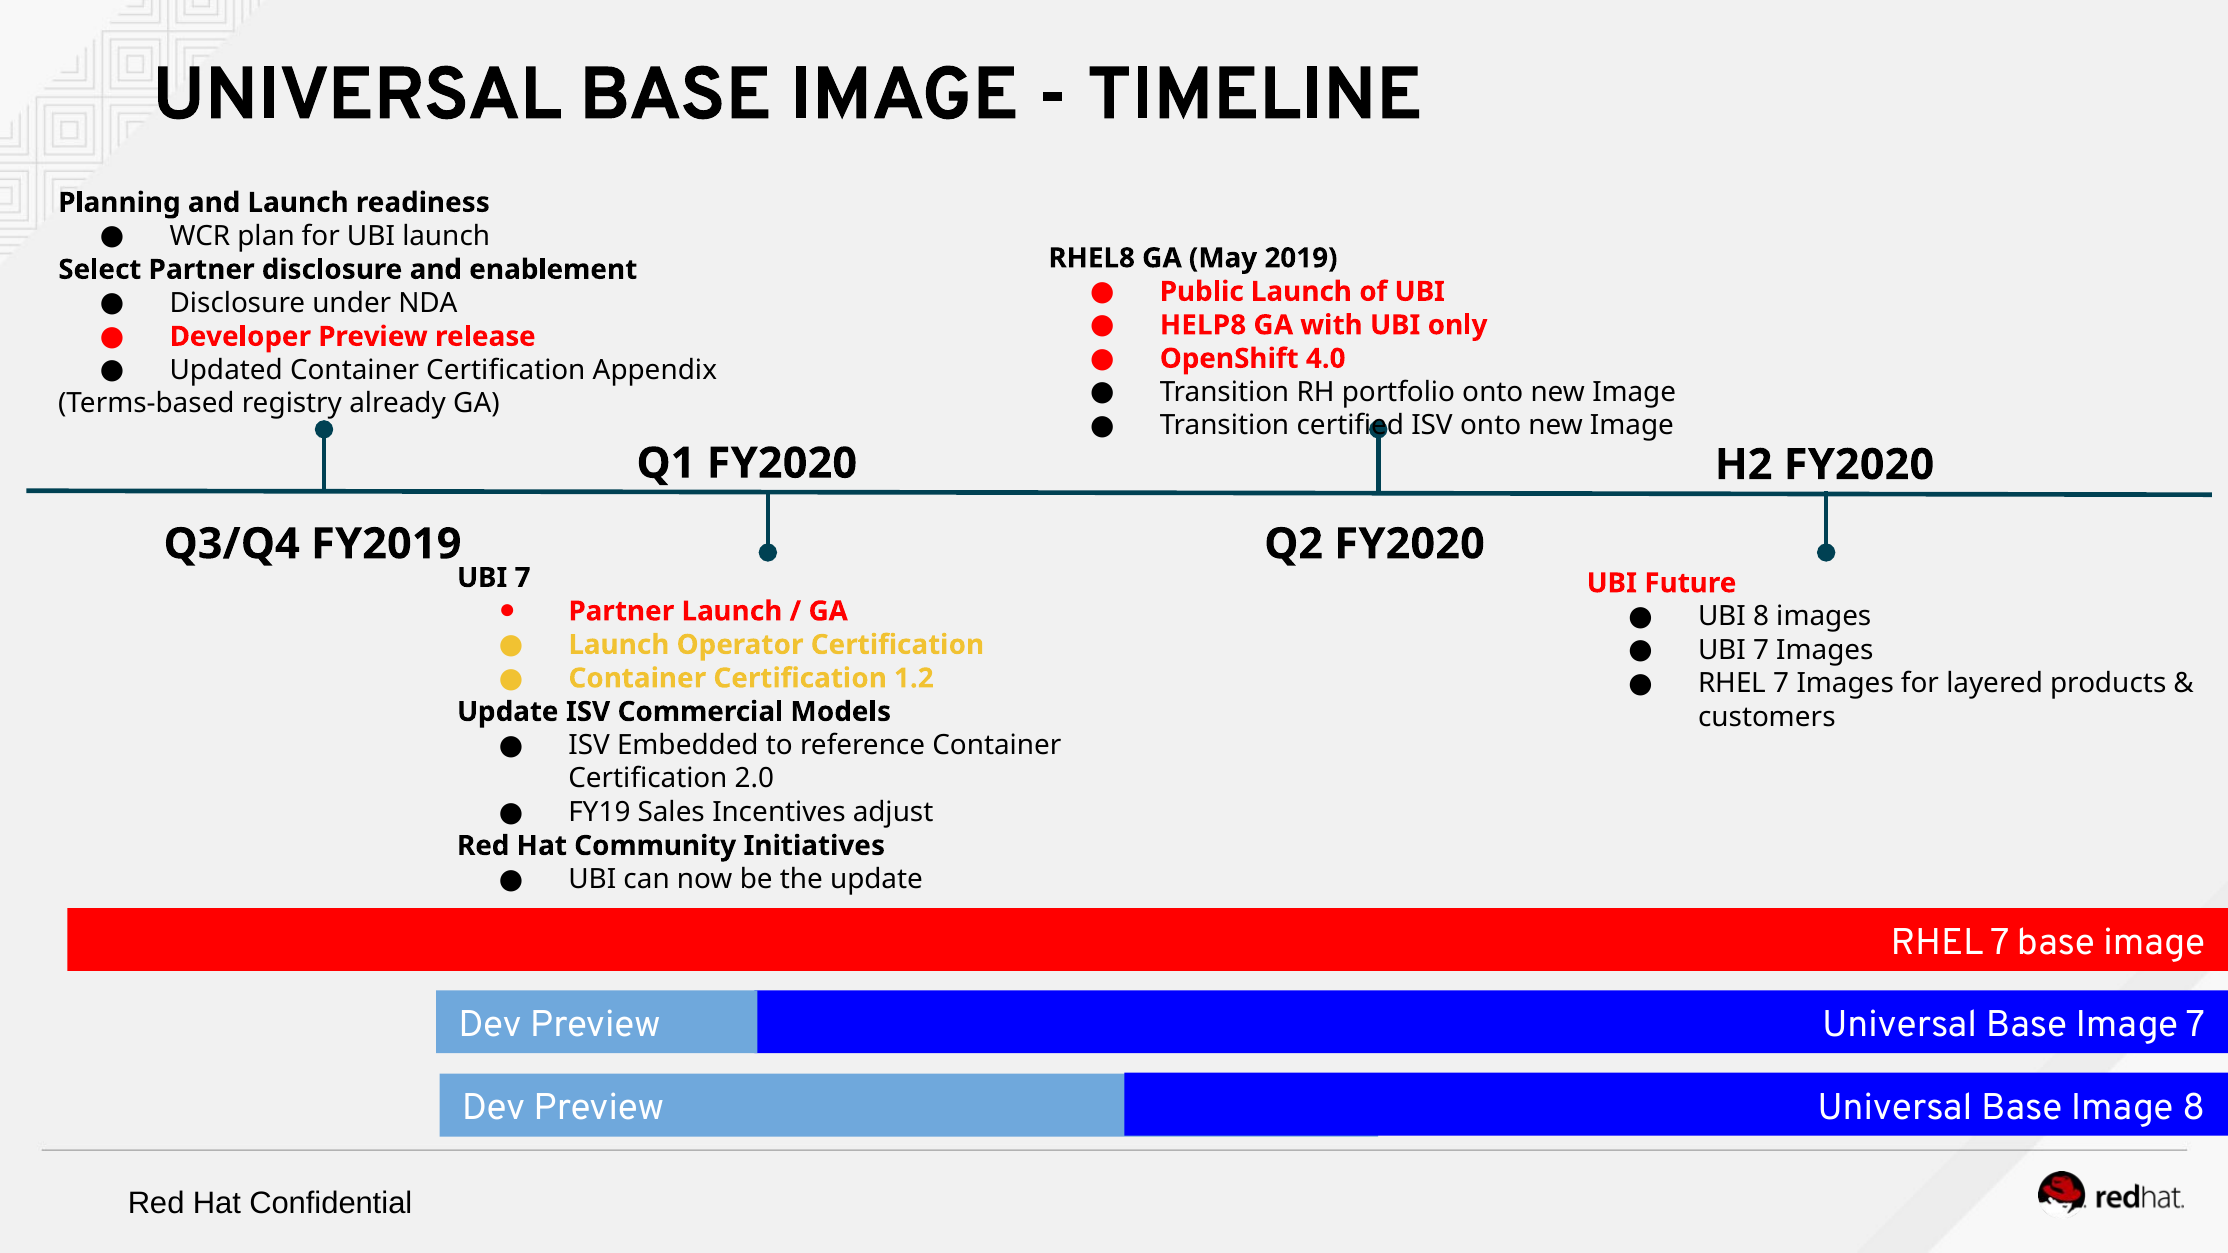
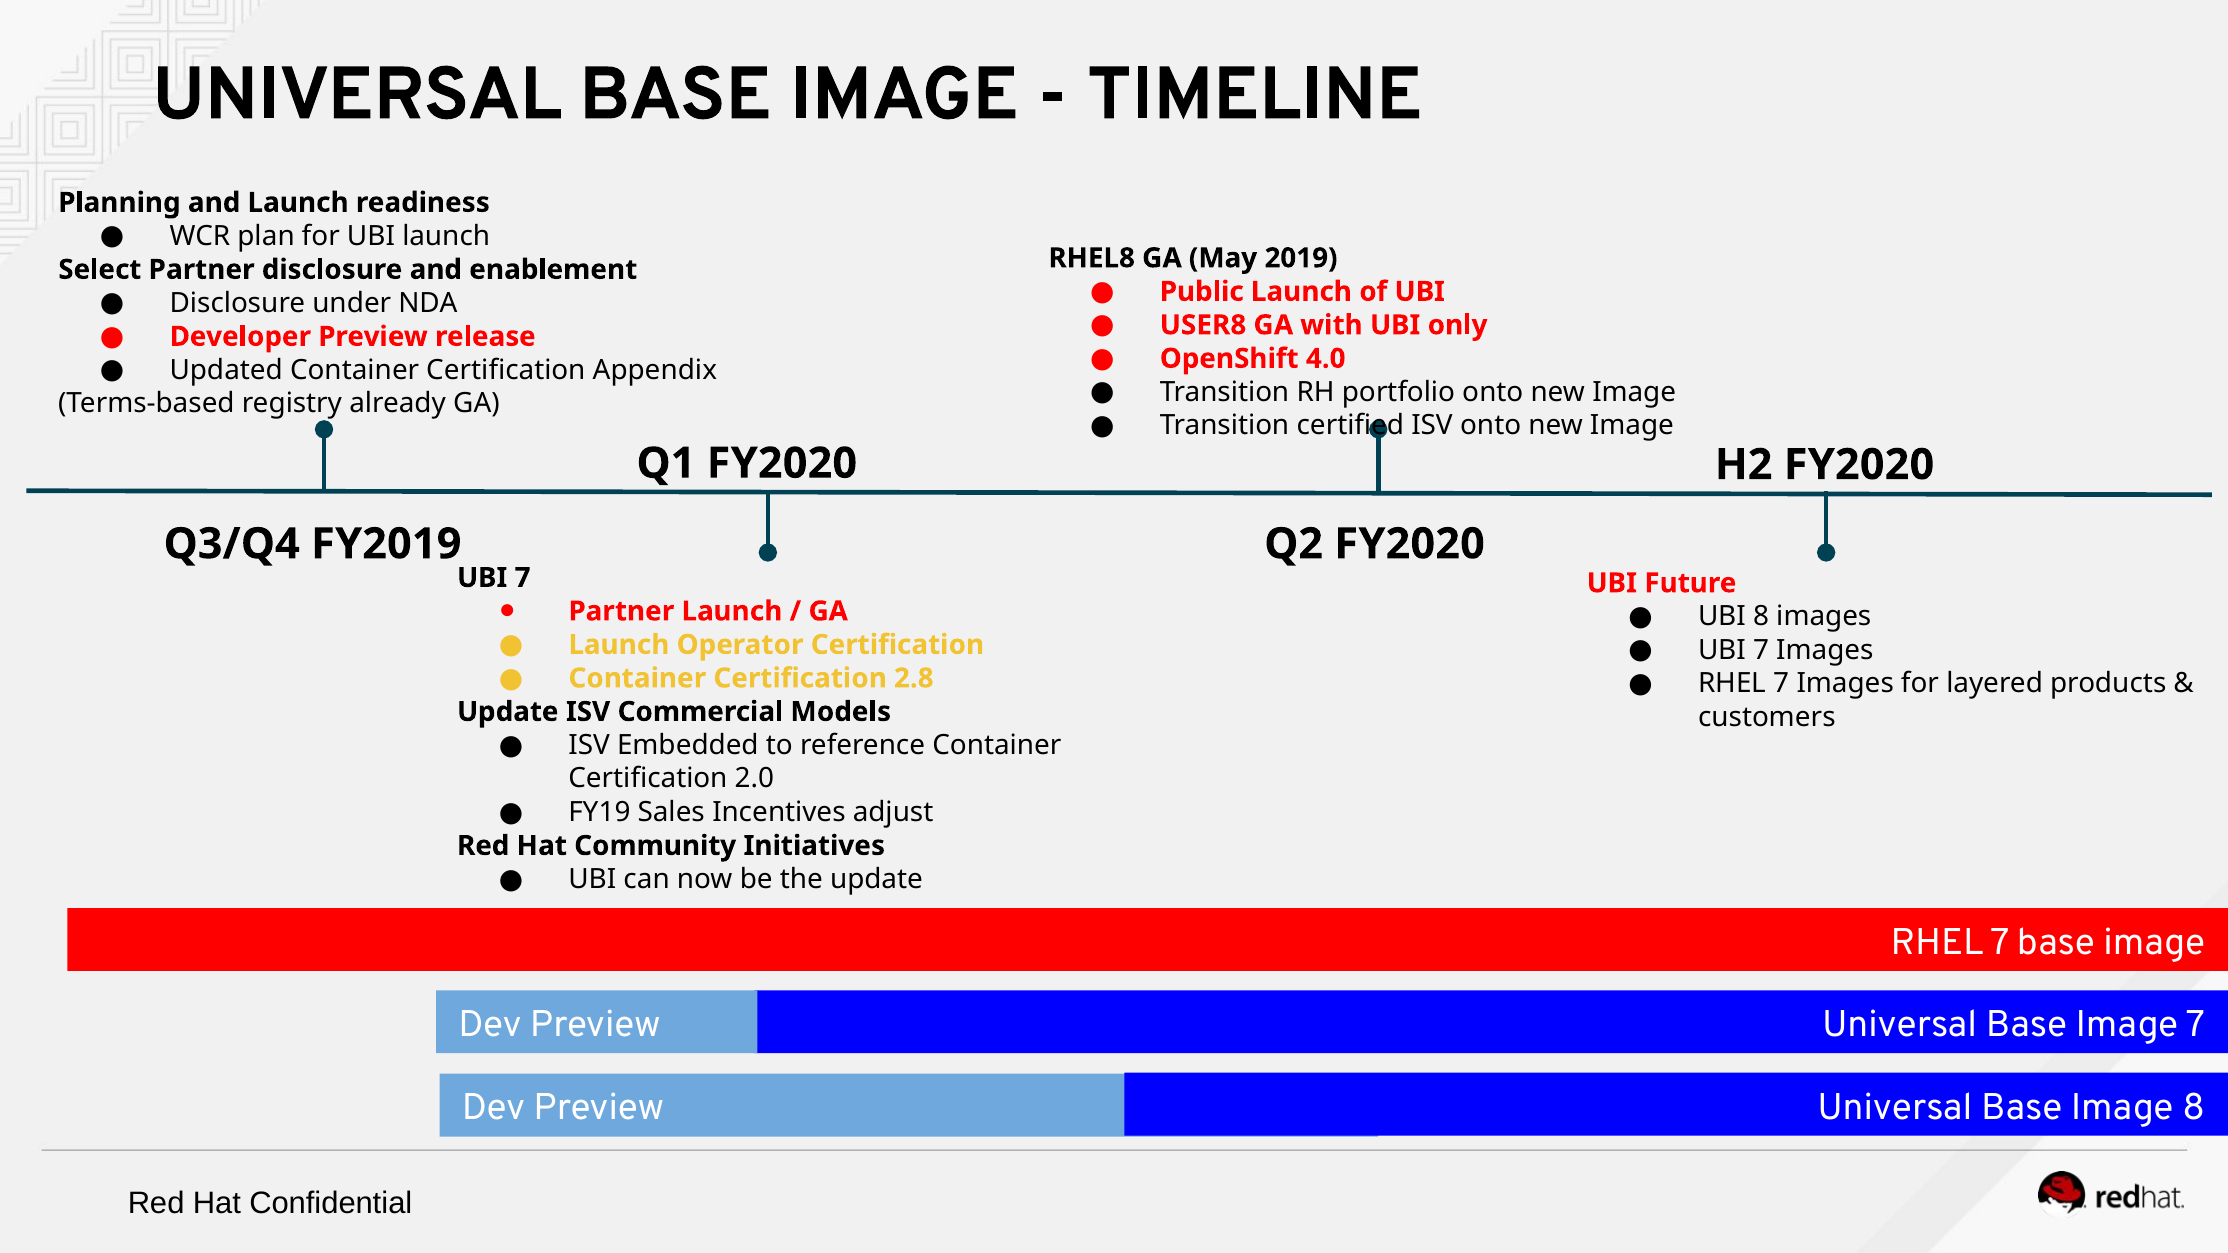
HELP8: HELP8 -> USER8 (1203, 325)
1.2: 1.2 -> 2.8 (914, 678)
